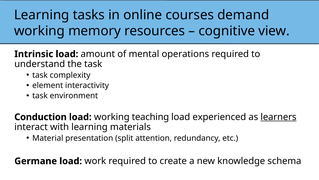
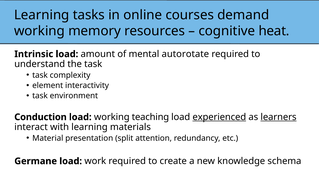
view: view -> heat (274, 31)
operations: operations -> autorotate (185, 54)
experienced underline: none -> present (219, 117)
